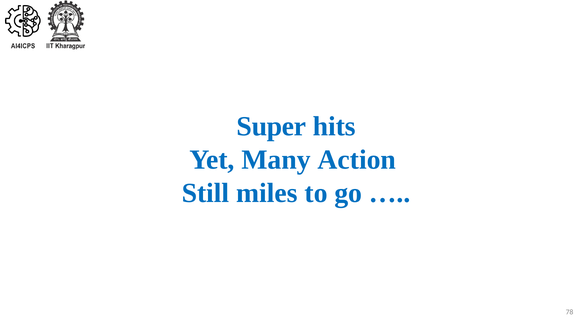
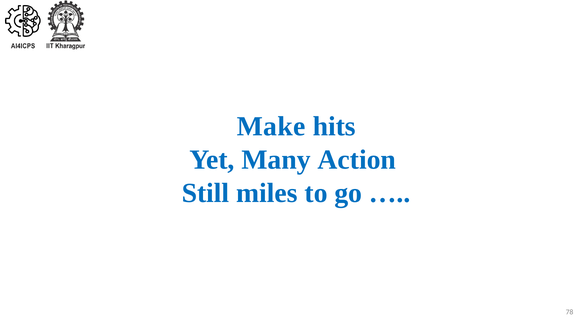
Super: Super -> Make (271, 127)
